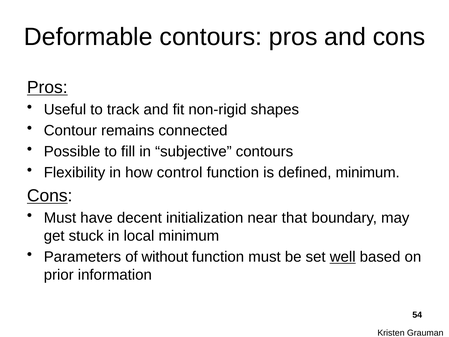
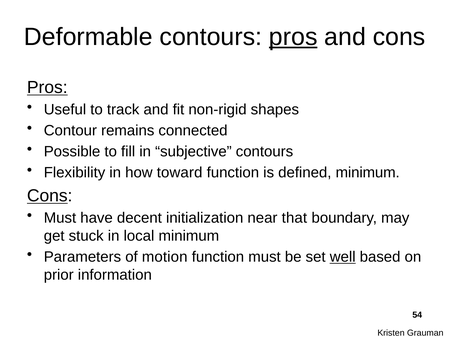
pros underline: none -> present (293, 37)
control: control -> toward (180, 172)
without: without -> motion (165, 257)
